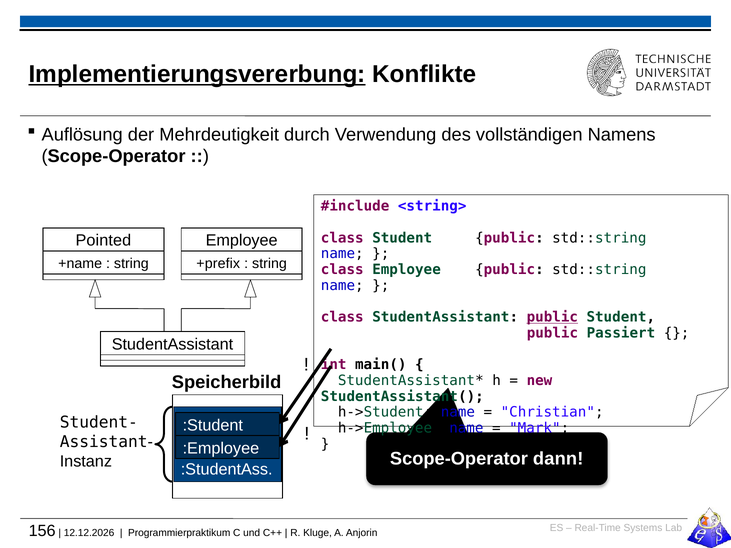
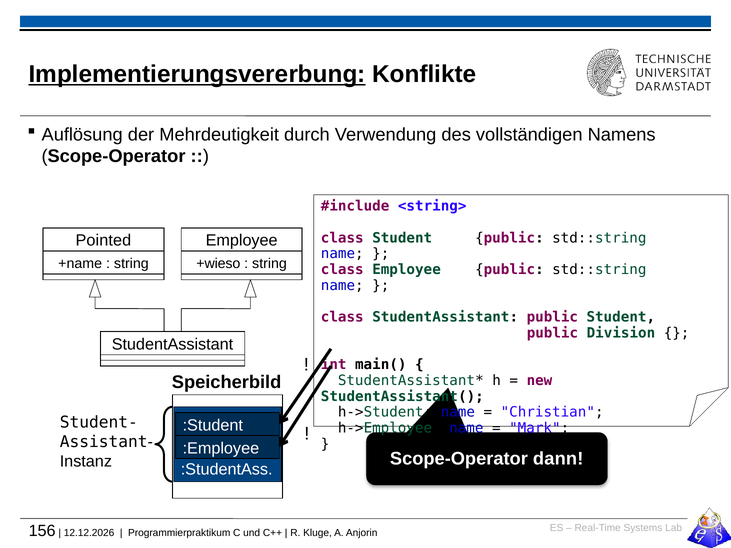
+prefix: +prefix -> +wieso (218, 264)
public underline: present -> none (552, 317)
Passiert: Passiert -> Division (621, 333)
